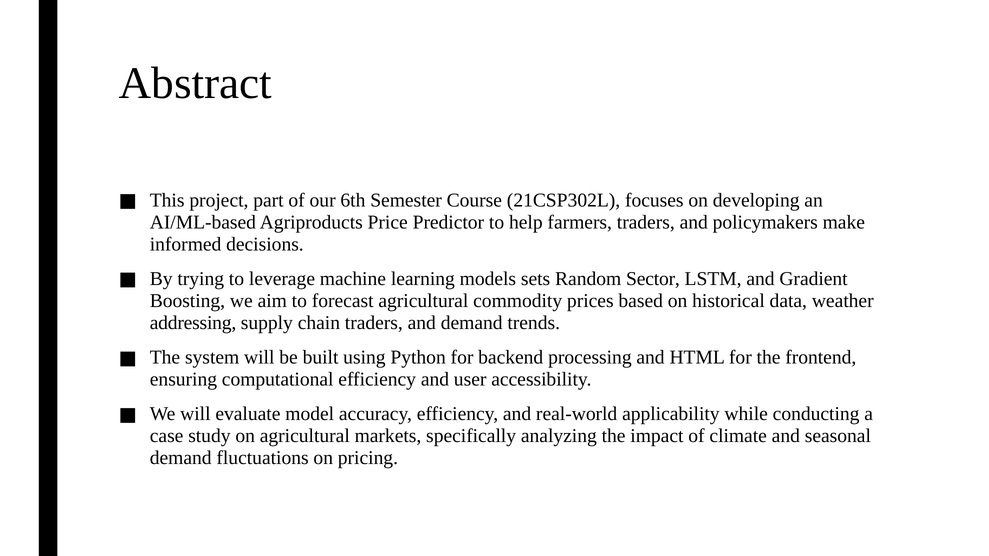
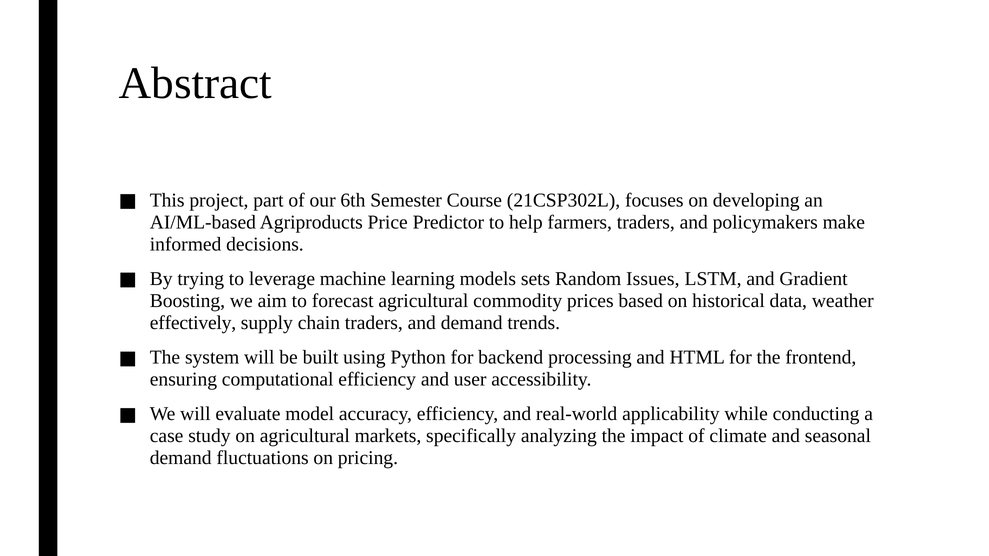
Sector: Sector -> Issues (653, 279)
addressing: addressing -> effectively (193, 323)
